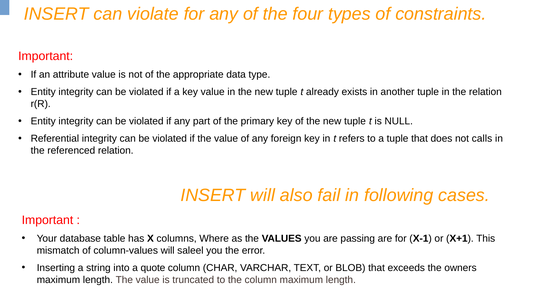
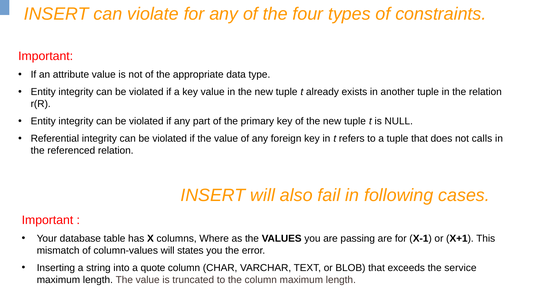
saleel: saleel -> states (190, 251)
owners: owners -> service (460, 268)
